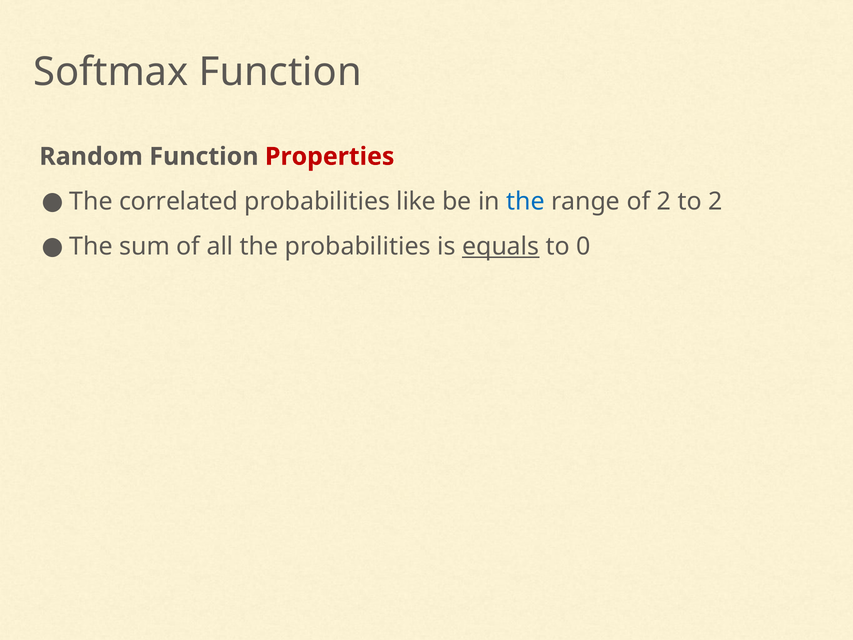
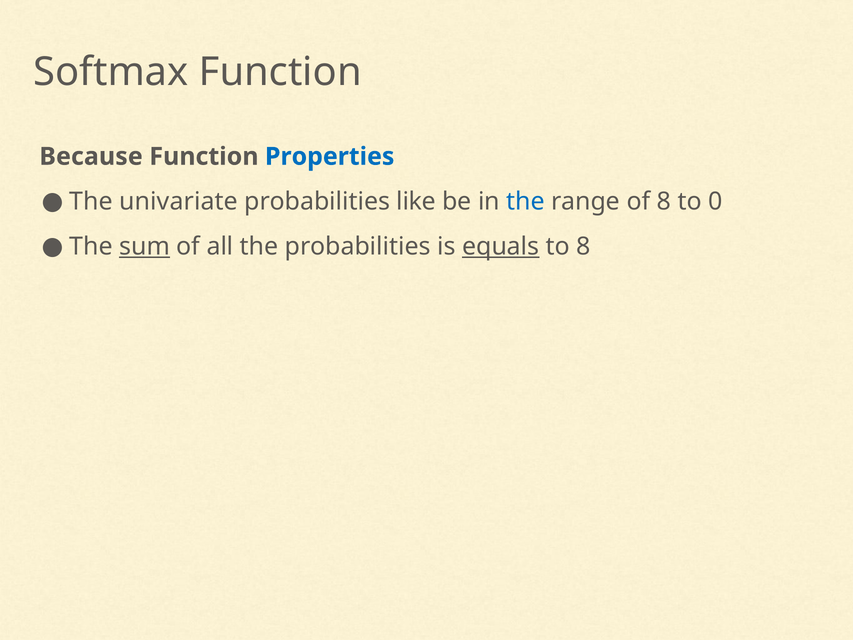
Random: Random -> Because (91, 156)
Properties colour: red -> blue (330, 156)
correlated: correlated -> univariate (179, 201)
of 2: 2 -> 8 (664, 201)
to 2: 2 -> 0 (715, 201)
sum underline: none -> present (145, 246)
to 0: 0 -> 8 (584, 246)
